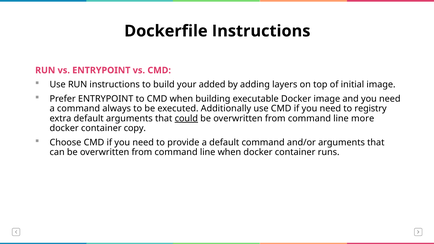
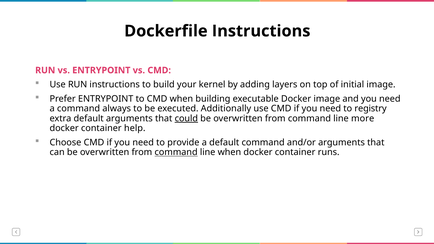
added: added -> kernel (212, 85)
copy: copy -> help (135, 128)
command underline: none -> present (176, 152)
